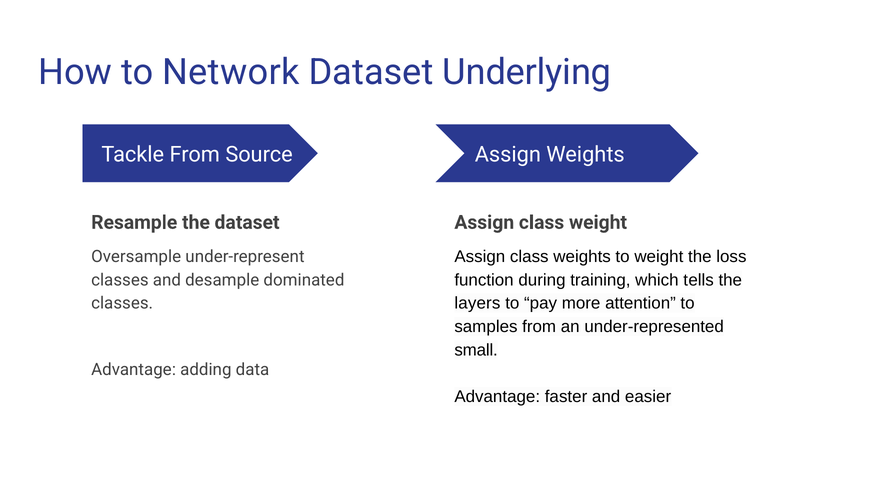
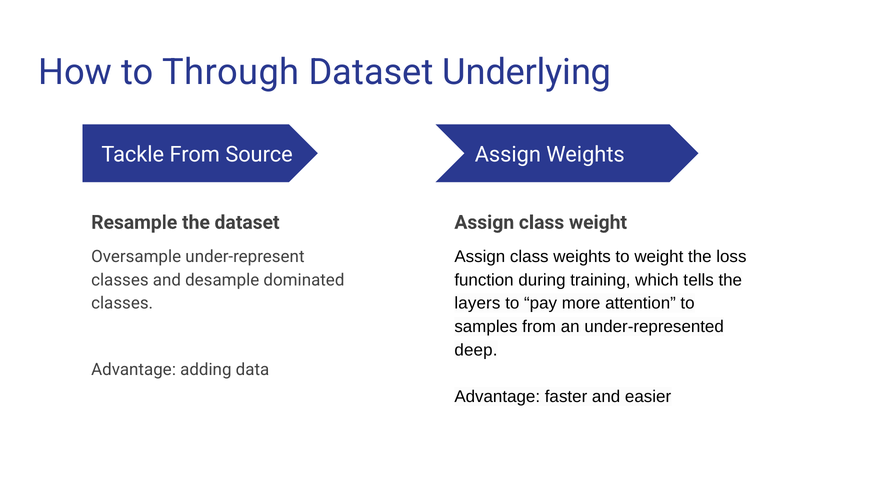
Network: Network -> Through (231, 72)
small: small -> deep (476, 350)
